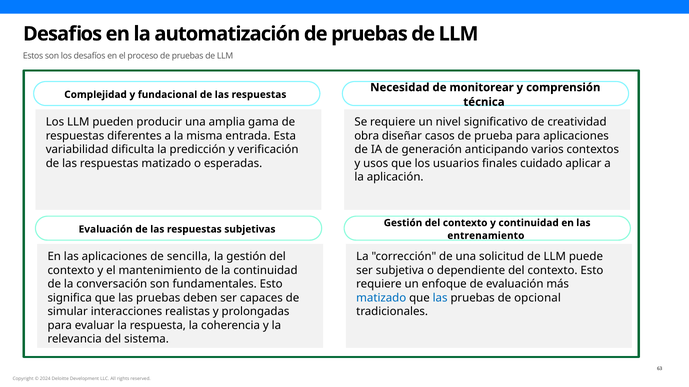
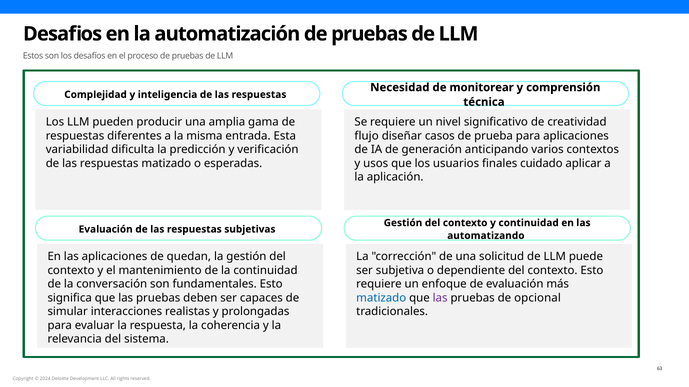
fundacional: fundacional -> inteligencia (168, 95)
obra: obra -> flujo (367, 136)
entrenamiento: entrenamiento -> automatizando (486, 236)
sencilla: sencilla -> quedan (189, 257)
las colour: blue -> purple (440, 298)
